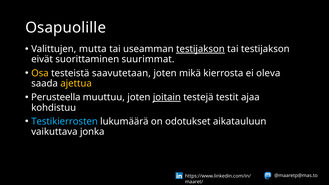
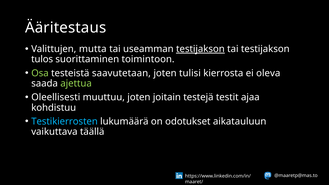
Osapuolille: Osapuolille -> Ääritestaus (66, 28)
eivät: eivät -> tulos (42, 59)
suurimmat: suurimmat -> toimintoon (148, 59)
Osa colour: yellow -> light green (40, 73)
mikä: mikä -> tulisi (190, 73)
ajettua colour: yellow -> light green (76, 84)
Perusteella: Perusteella -> Oleellisesti (56, 97)
joitain underline: present -> none (167, 97)
jonka: jonka -> täällä (92, 132)
